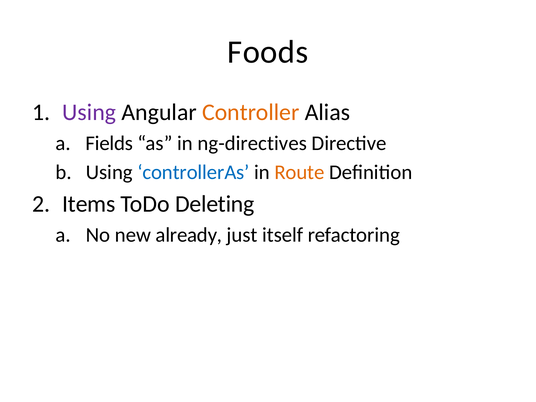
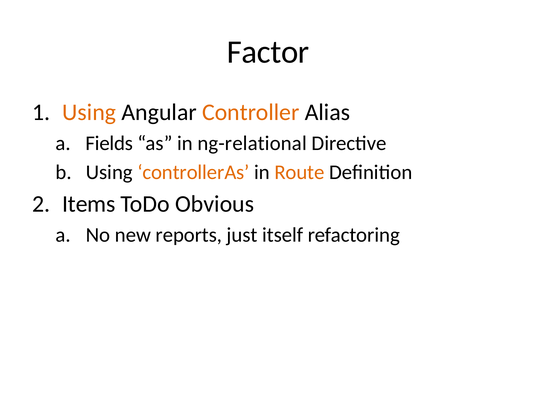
Foods: Foods -> Factor (268, 52)
Using colour: purple -> orange (89, 112)
ng-directives: ng-directives -> ng-relational (252, 143)
controllerAs colour: blue -> orange (193, 172)
Deleting: Deleting -> Obvious (215, 204)
already: already -> reports (189, 235)
